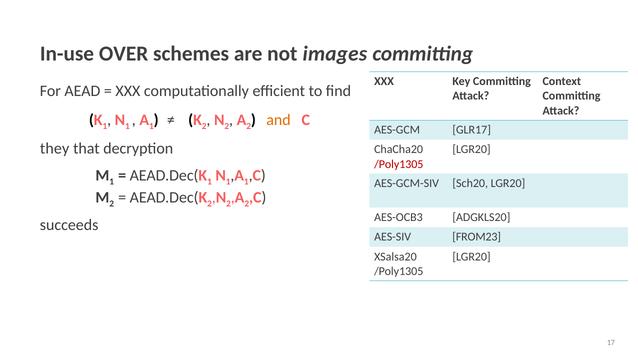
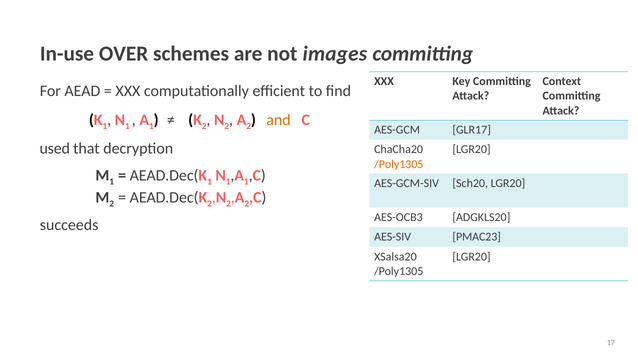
they: they -> used (55, 149)
/Poly1305 colour: red -> orange (399, 164)
FROM23: FROM23 -> PMAC23 (477, 237)
